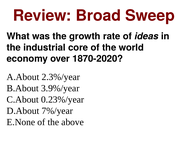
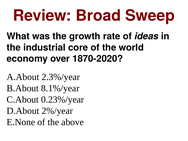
3.9%/year: 3.9%/year -> 8.1%/year (60, 88)
7%/year: 7%/year -> 2%/year (57, 111)
